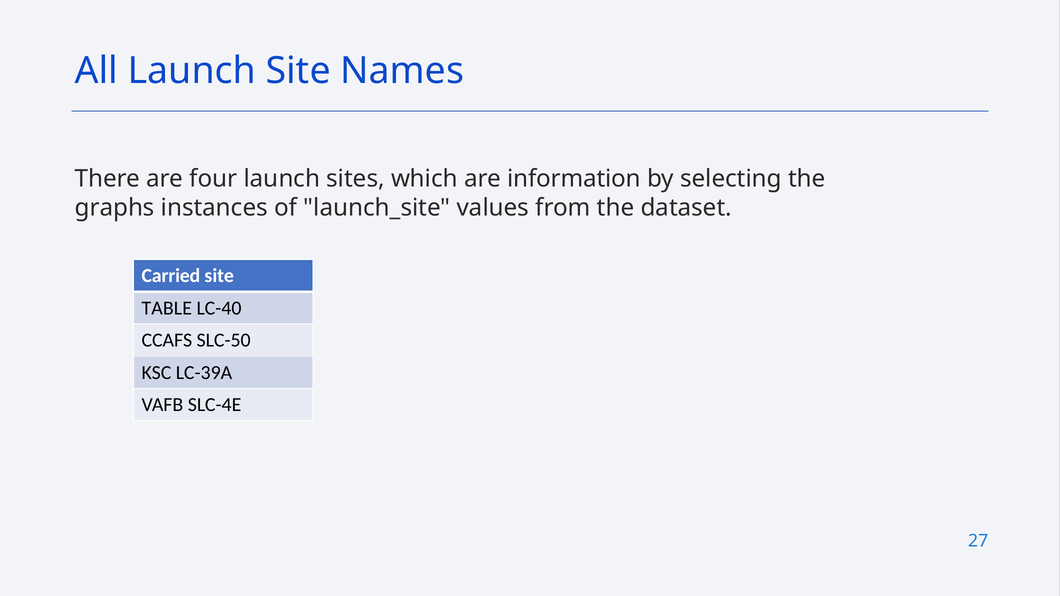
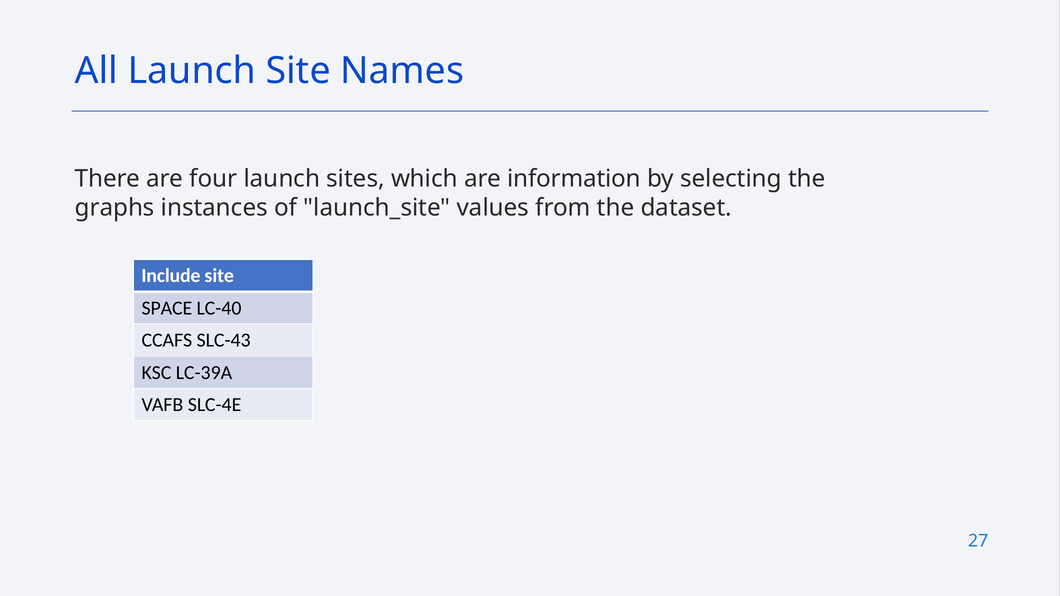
Carried: Carried -> Include (171, 276)
TABLE: TABLE -> SPACE (167, 308)
SLC-50: SLC-50 -> SLC-43 (224, 340)
